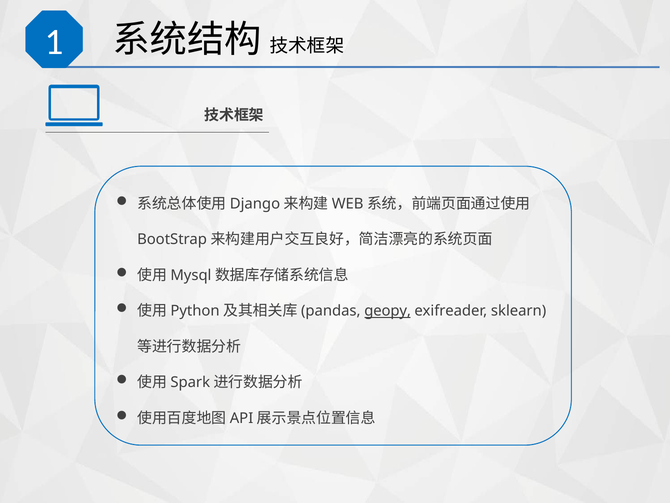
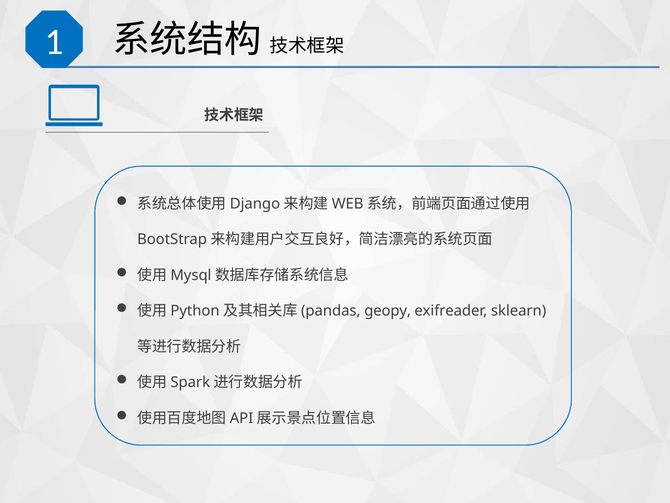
geopy underline: present -> none (388, 311)
